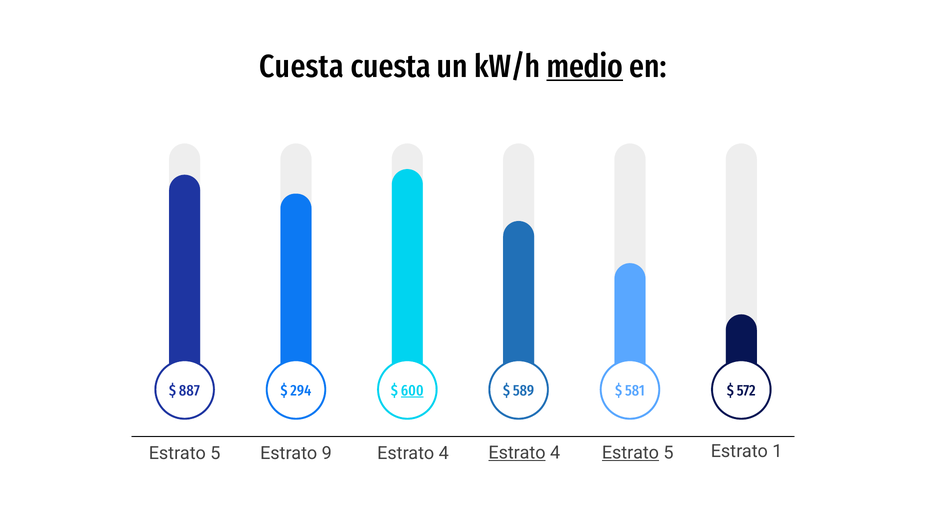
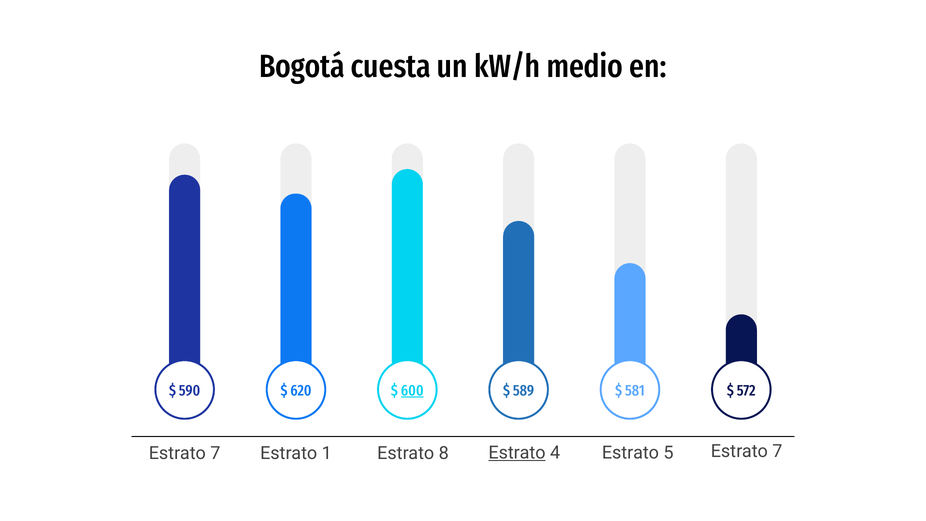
Cuesta: Cuesta -> Bogotá (302, 66)
medio underline: present -> none (585, 66)
887: 887 -> 590 (190, 390)
294: 294 -> 620 (301, 390)
1: 1 -> 7 (777, 451)
Estrato underline: present -> none (630, 452)
5: 5 -> 7 (215, 453)
9: 9 -> 1 (327, 453)
4: 4 -> 8 (444, 453)
